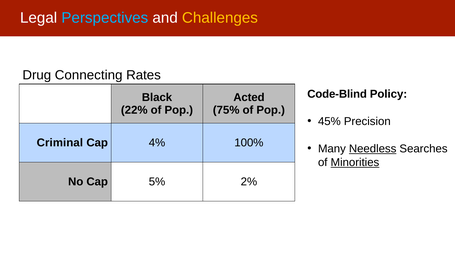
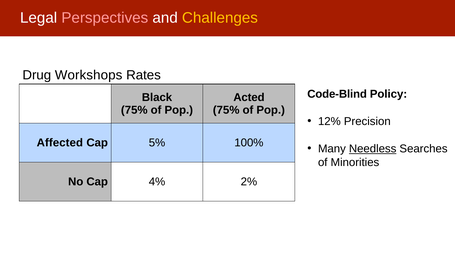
Perspectives colour: light blue -> pink (105, 18)
Connecting: Connecting -> Workshops (89, 75)
22%: 22% -> 75% (134, 110)
45%: 45% -> 12% (329, 121)
Criminal: Criminal -> Affected (60, 143)
4%: 4% -> 5% (157, 143)
Minorities underline: present -> none (355, 162)
5%: 5% -> 4% (157, 182)
